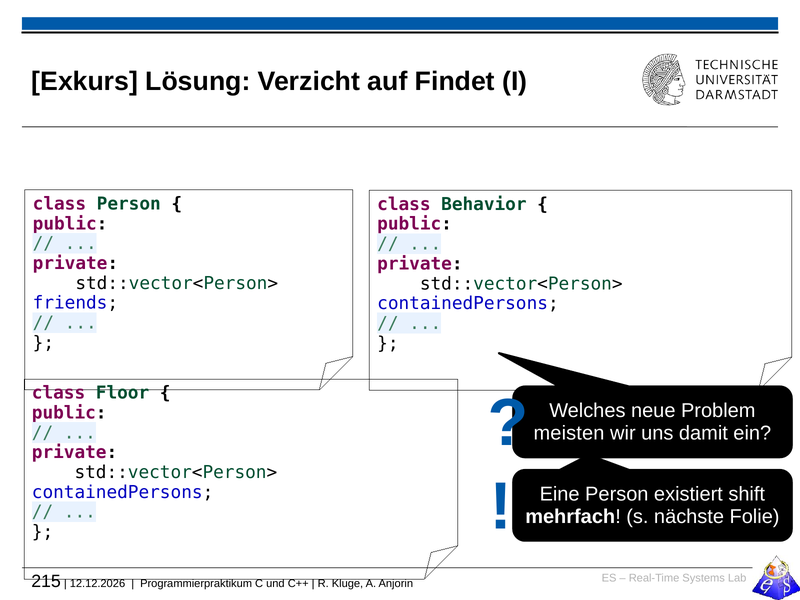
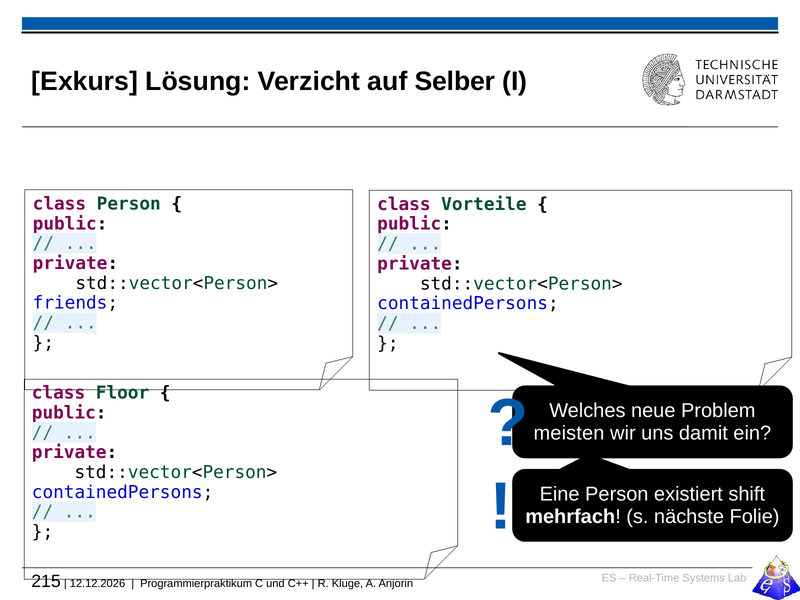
Findet: Findet -> Selber (455, 81)
Behavior: Behavior -> Vorteile (484, 204)
